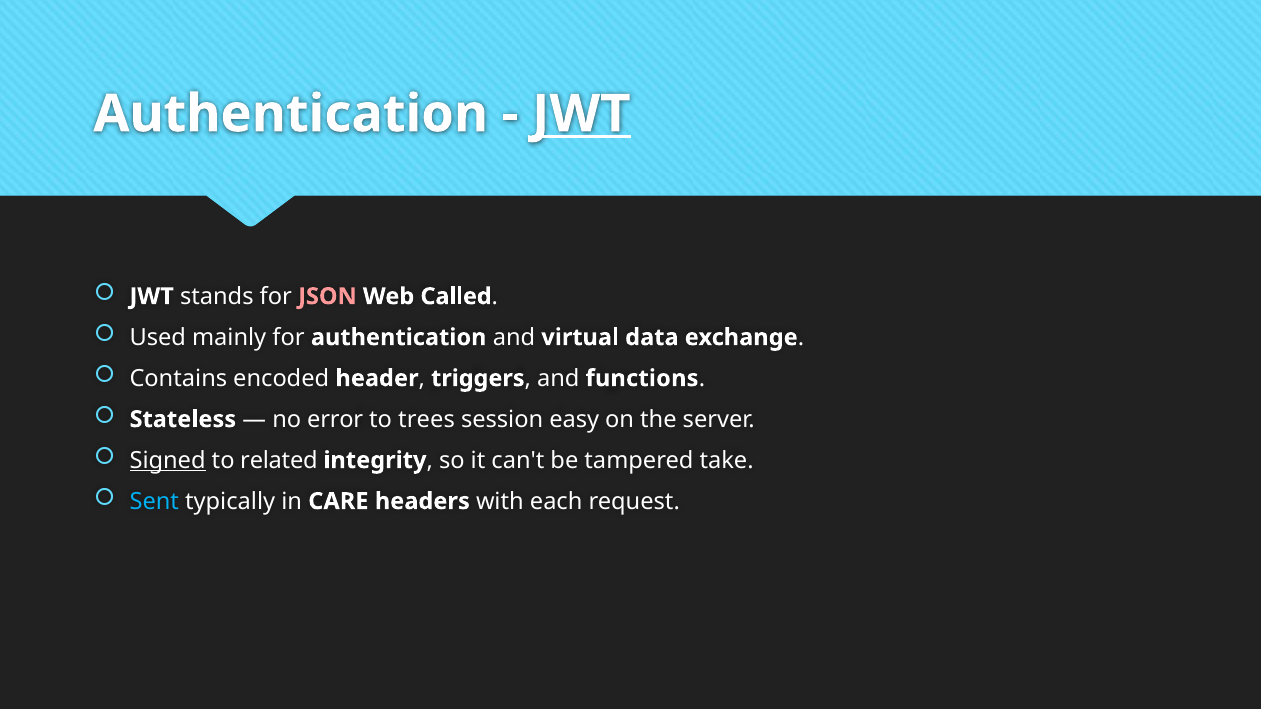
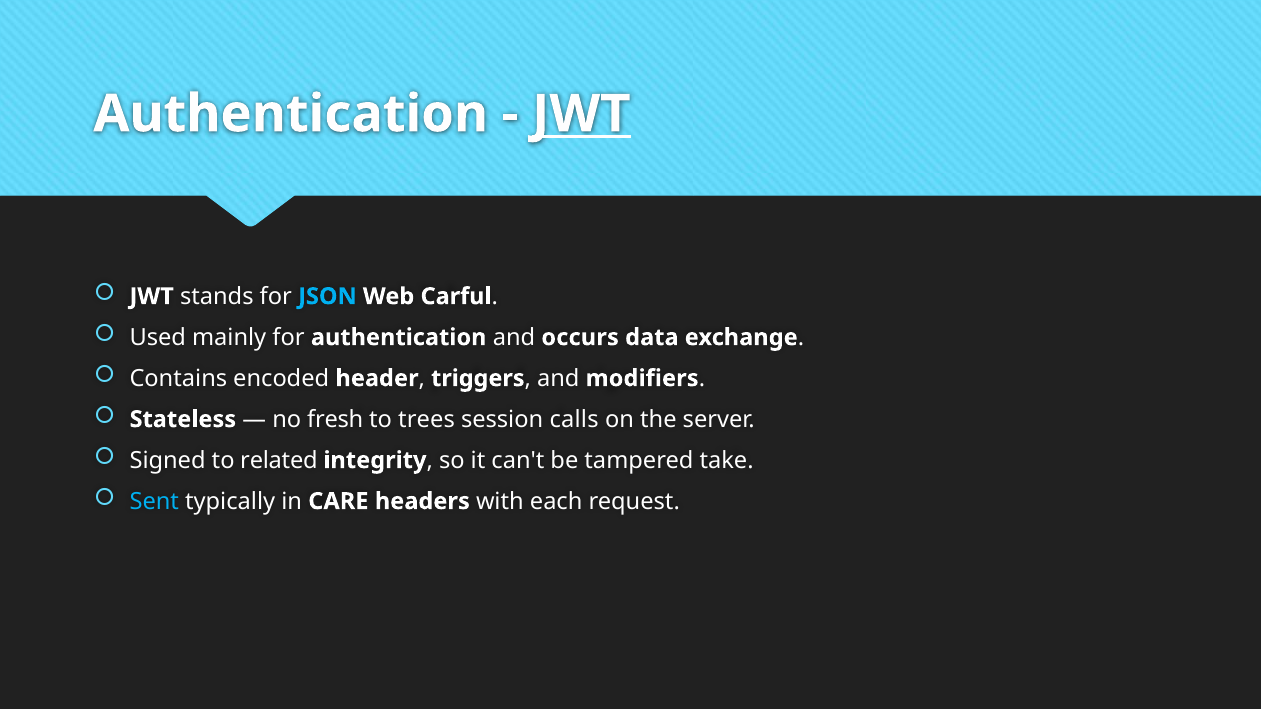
JSON colour: pink -> light blue (327, 297)
Called: Called -> Carful (456, 297)
virtual: virtual -> occurs (580, 338)
functions: functions -> modifiers (642, 379)
error: error -> fresh (335, 420)
easy: easy -> calls (574, 420)
Signed underline: present -> none (168, 461)
